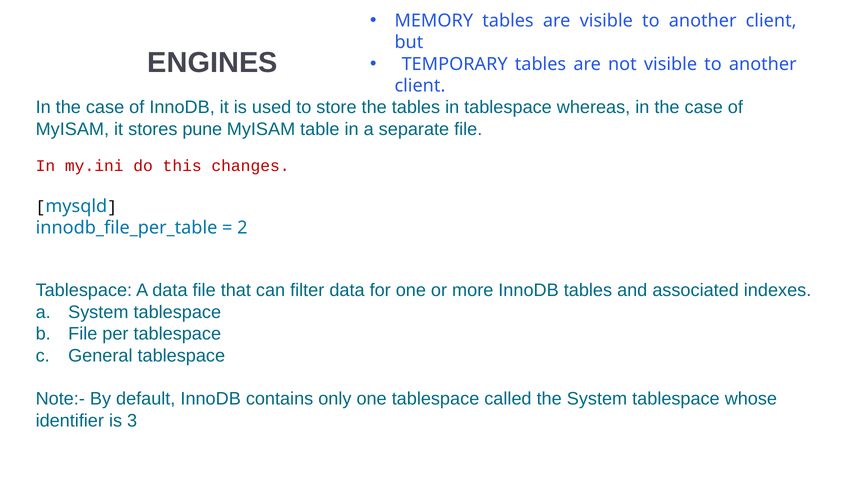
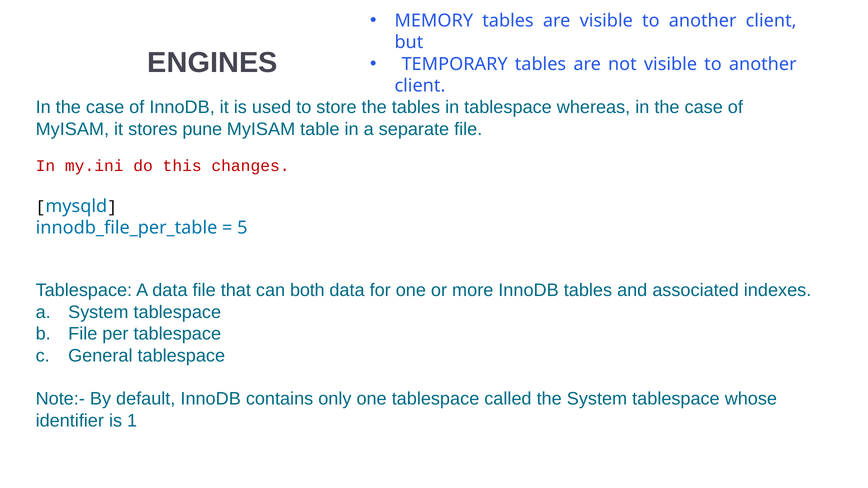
2: 2 -> 5 (242, 228)
filter: filter -> both (307, 291)
3: 3 -> 1 (132, 421)
